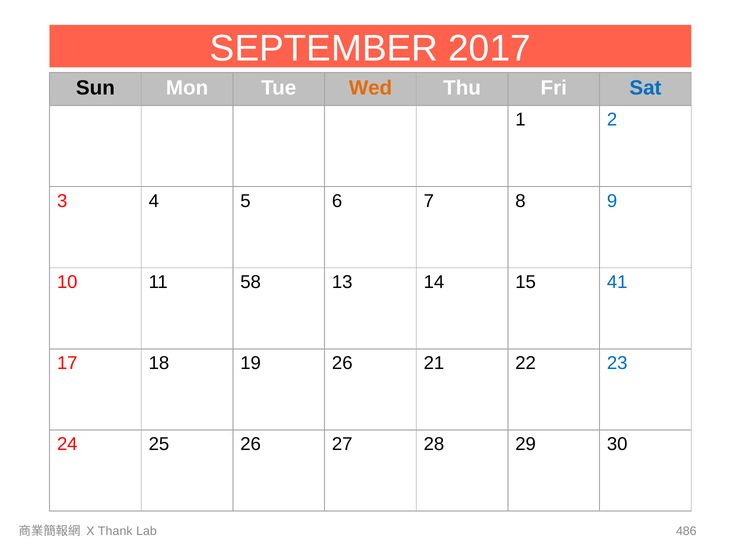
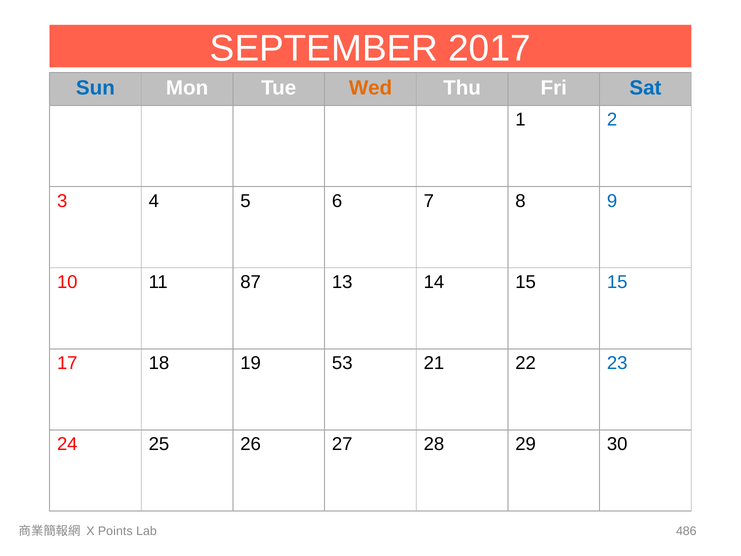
Sun colour: black -> blue (95, 88)
58: 58 -> 87 (251, 282)
15 41: 41 -> 15 (617, 282)
19 26: 26 -> 53 (342, 363)
Thank: Thank -> Points (115, 531)
